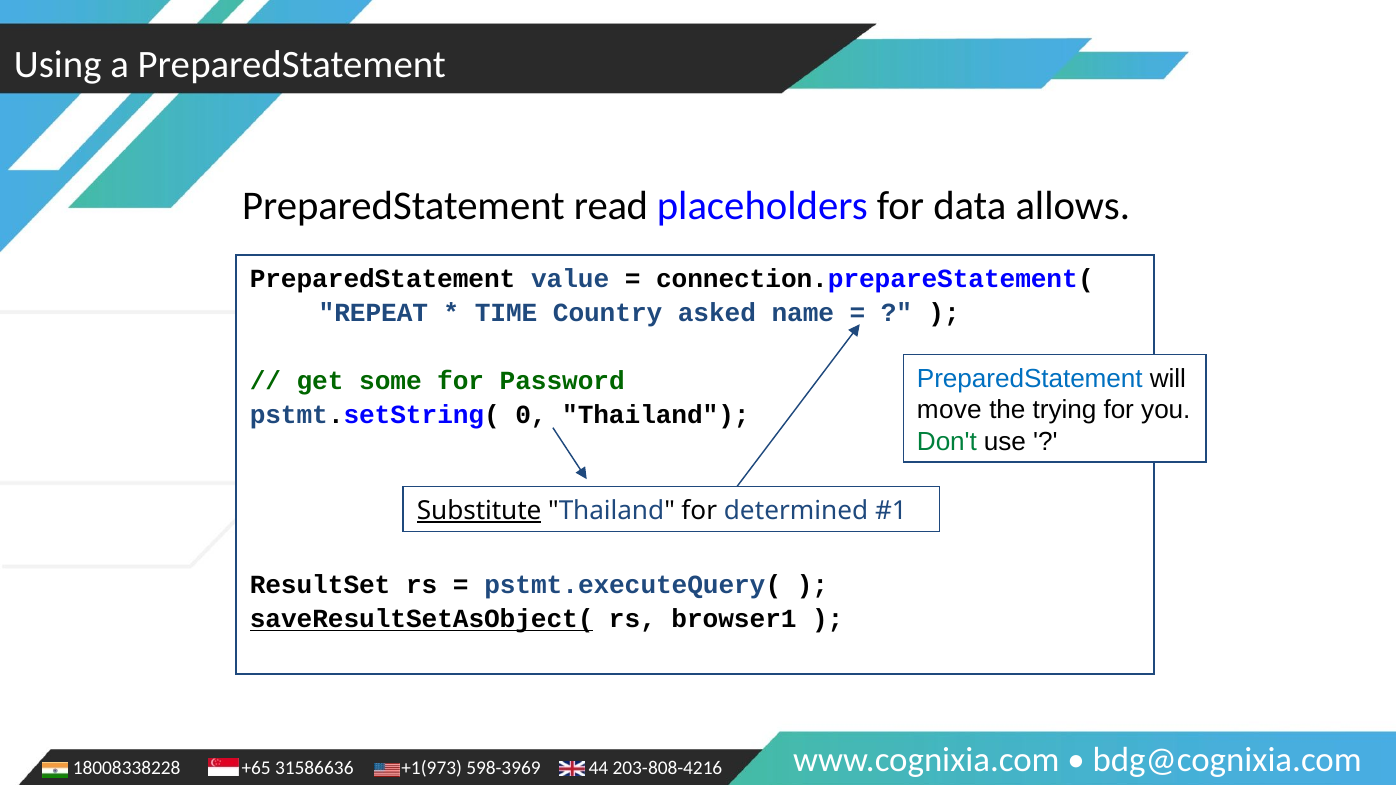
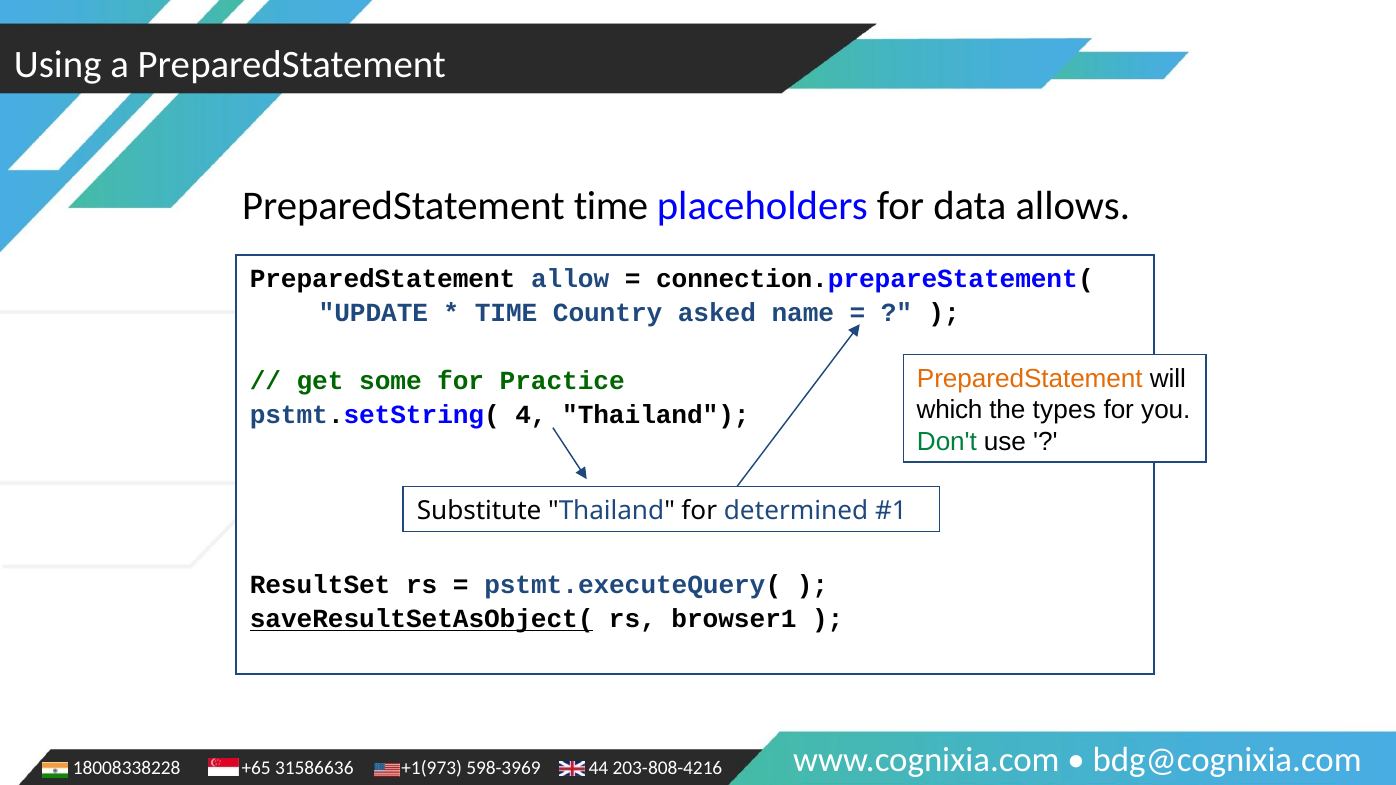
PreparedStatement read: read -> time (611, 206)
value: value -> allow (570, 279)
REPEAT: REPEAT -> UPDATE (373, 313)
PreparedStatement colour: blue -> orange (1030, 379)
Password: Password -> Practice (562, 381)
move: move -> which (950, 410)
trying: trying -> types (1064, 410)
0: 0 -> 4 (531, 415)
Substitute underline: present -> none (479, 511)
